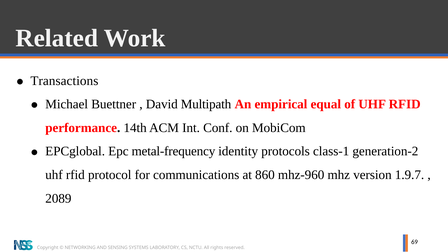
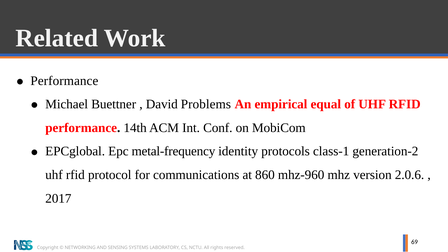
Transactions: Transactions -> Performance (64, 81)
Multipath: Multipath -> Problems (206, 104)
1.9.7: 1.9.7 -> 2.0.6 (410, 175)
2089: 2089 -> 2017 (58, 198)
